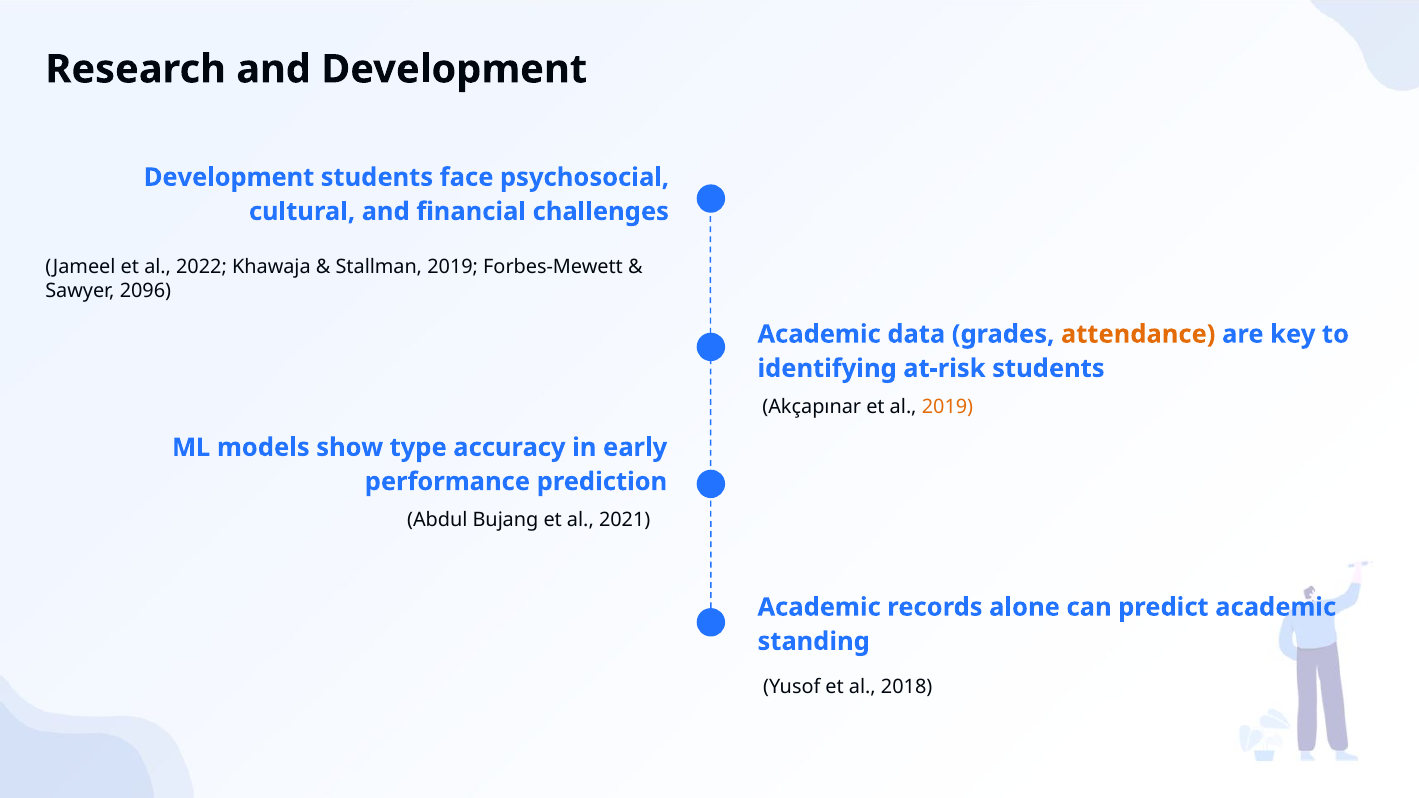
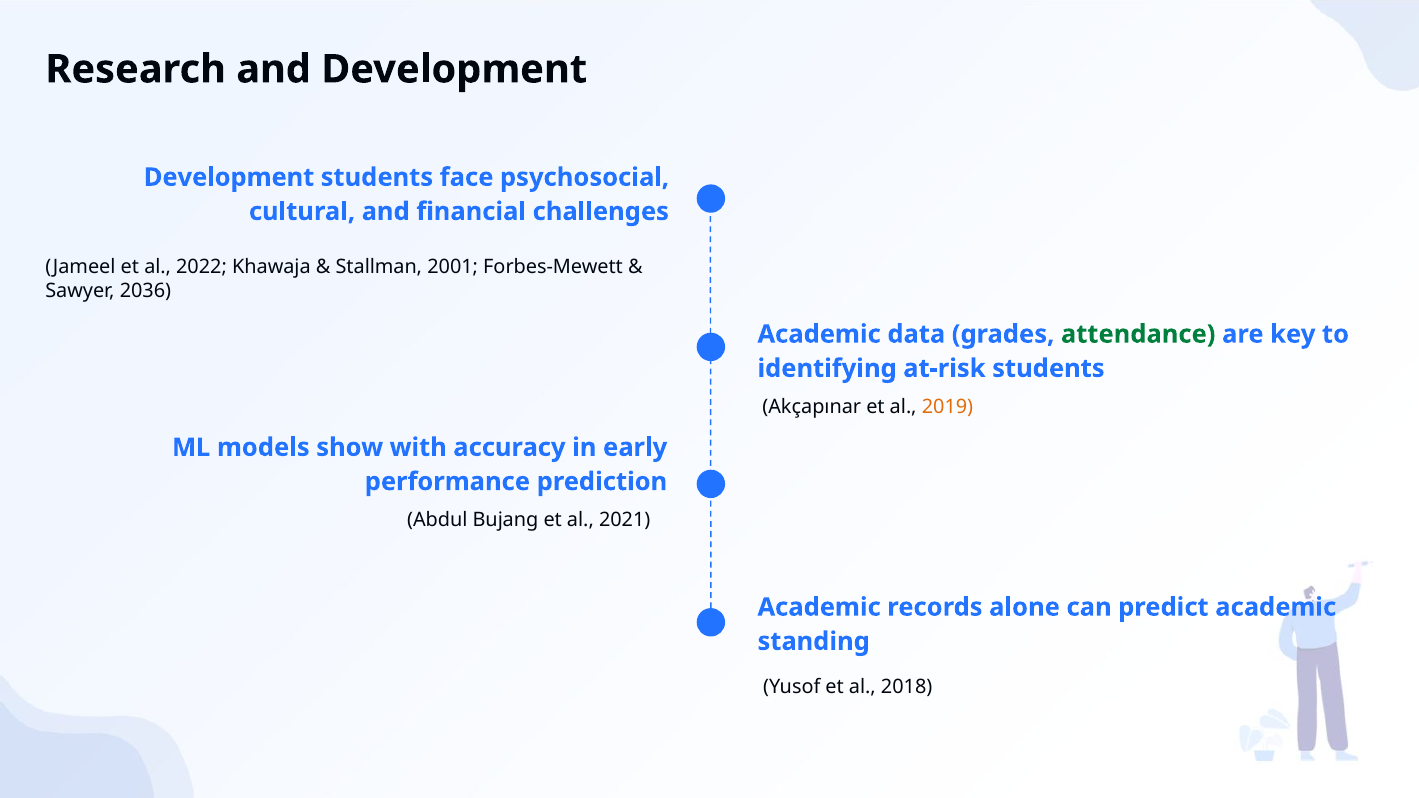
Stallman 2019: 2019 -> 2001 (453, 267)
2096: 2096 -> 2036 (145, 291)
attendance colour: orange -> green (1138, 334)
type: type -> with (418, 448)
